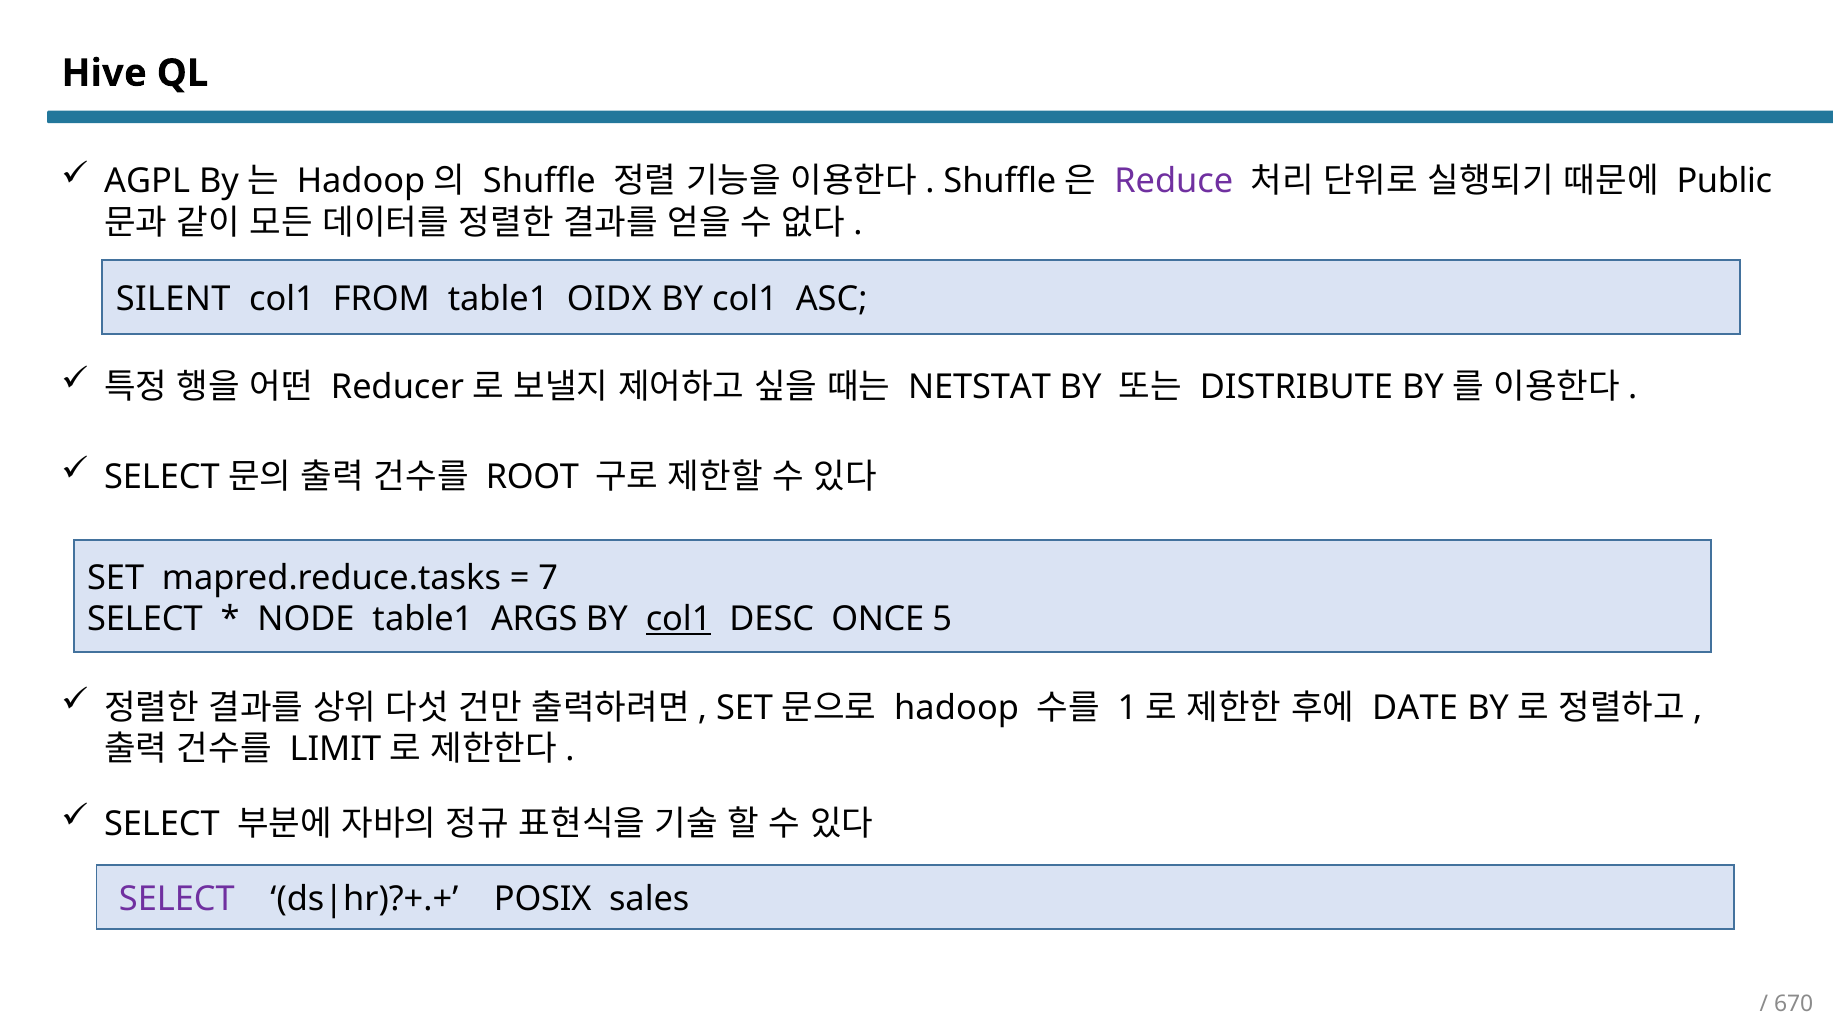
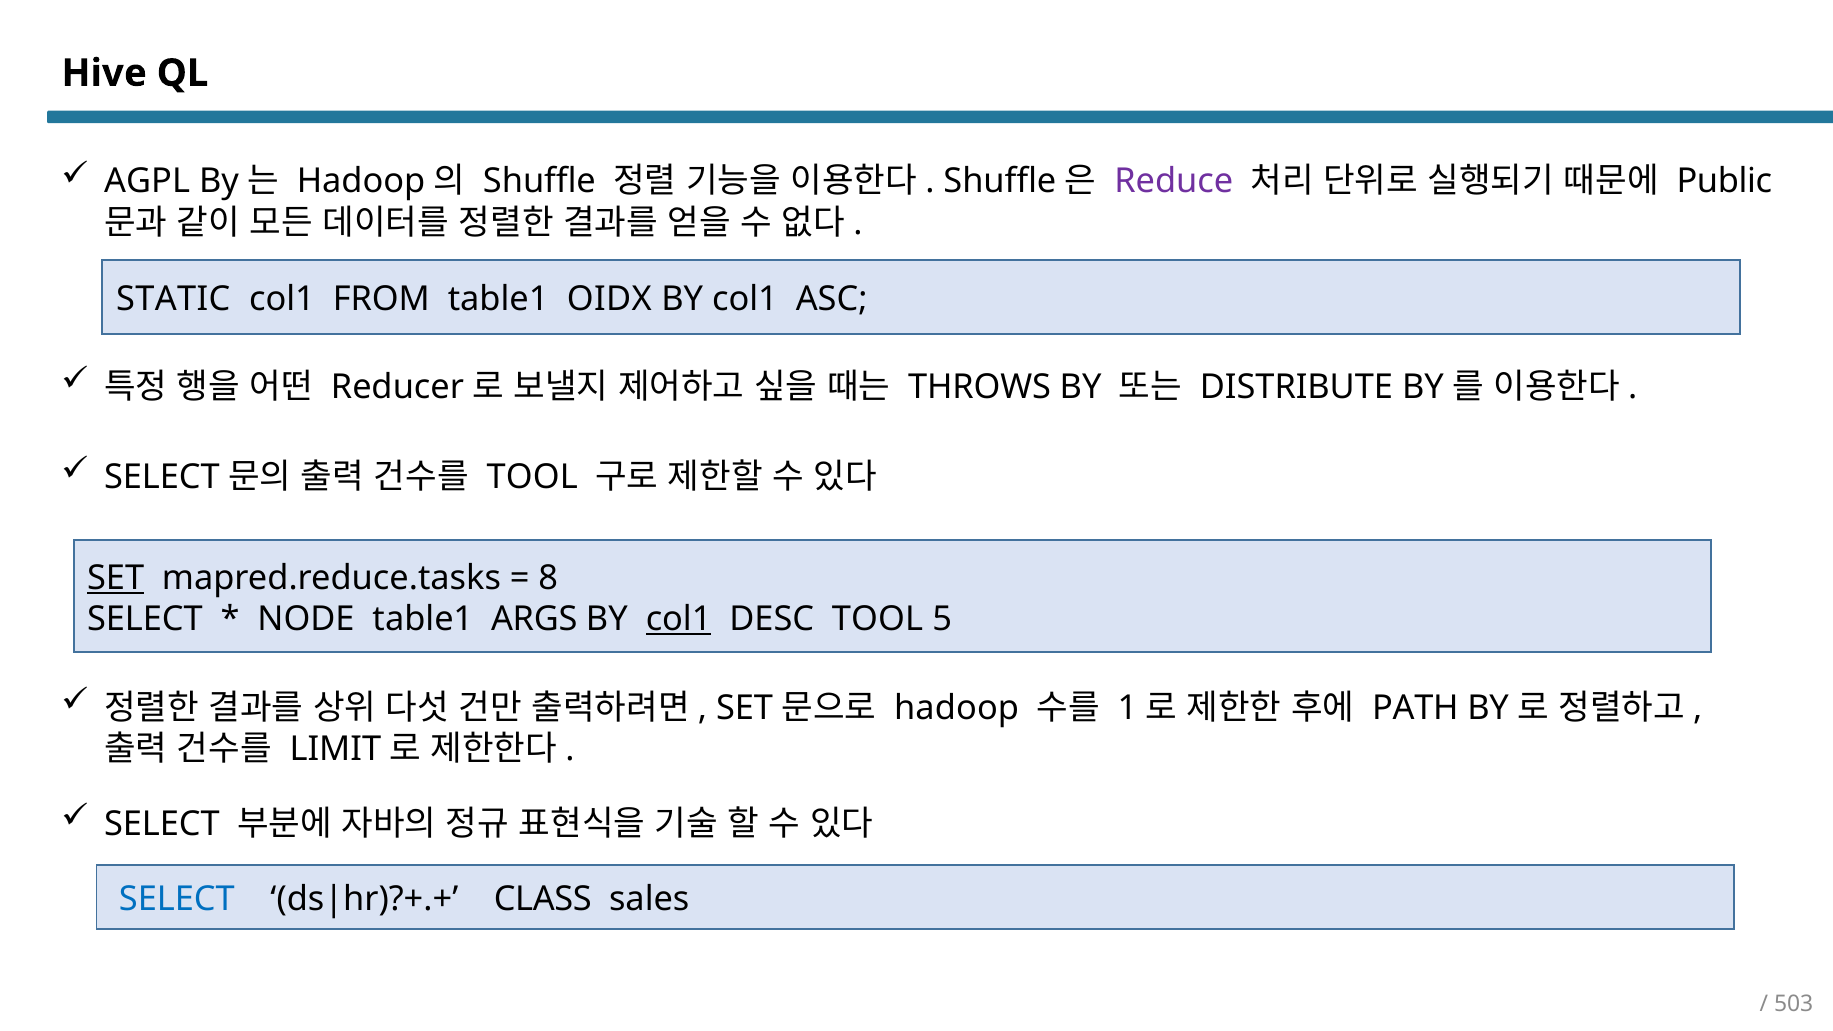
SILENT: SILENT -> STATIC (173, 299)
NETSTAT: NETSTAT -> THROWS (980, 387)
ROOT: ROOT -> TOOL (532, 477)
SET underline: none -> present (116, 578)
7: 7 -> 8 (548, 578)
DESC ONCE: ONCE -> TOOL (878, 619)
DATE: DATE -> PATH (1415, 708)
SELECT colour: purple -> blue (177, 899)
POSIX: POSIX -> CLASS (543, 899)
670: 670 -> 503 (1794, 1004)
